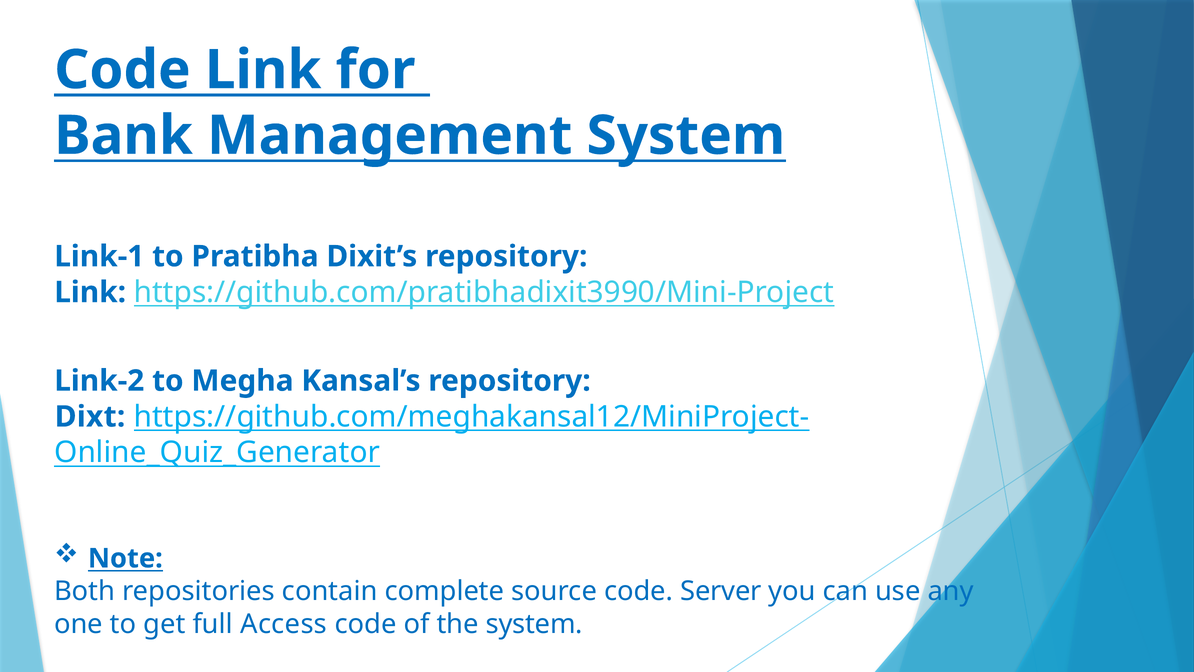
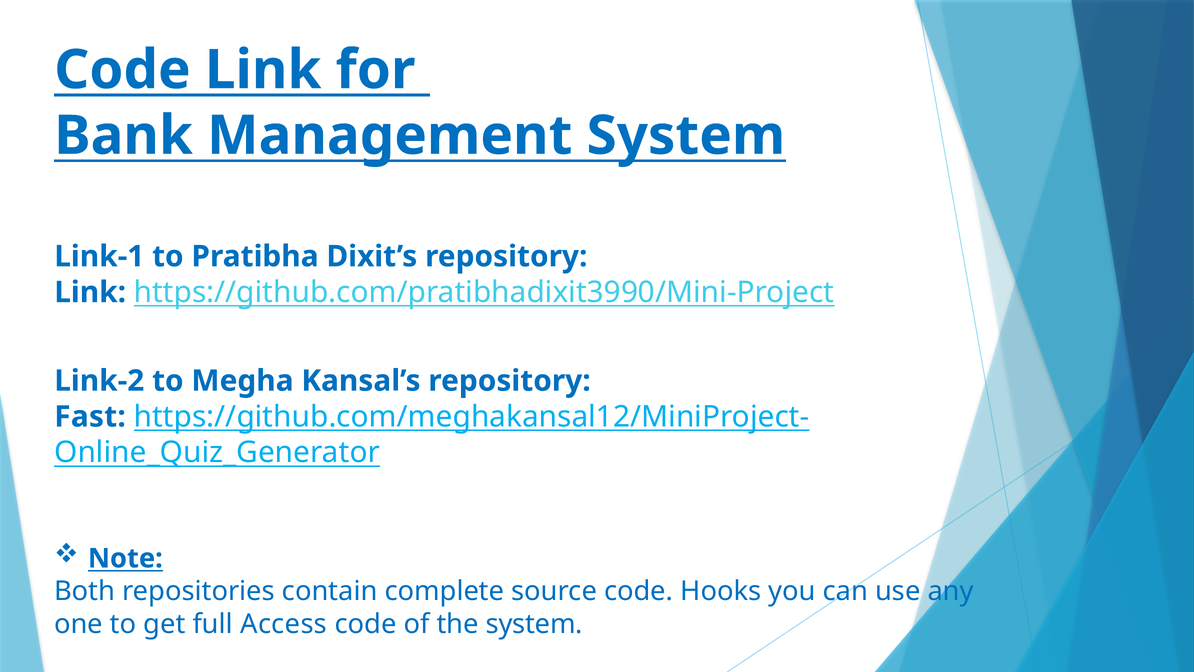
Dixt: Dixt -> Fast (90, 416)
Server: Server -> Hooks (721, 591)
